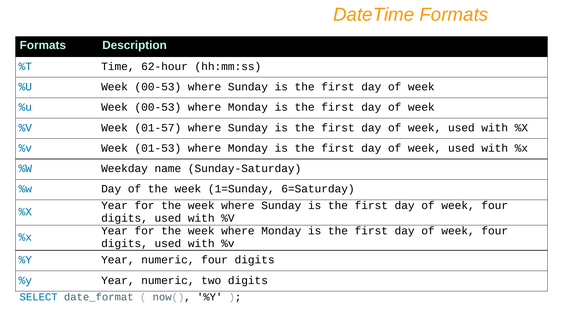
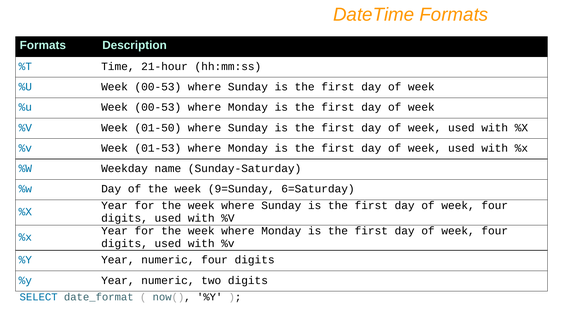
62-hour: 62-hour -> 21-hour (165, 66)
01-57: 01-57 -> 01-50 (158, 128)
1=Sunday: 1=Sunday -> 9=Sunday (241, 189)
